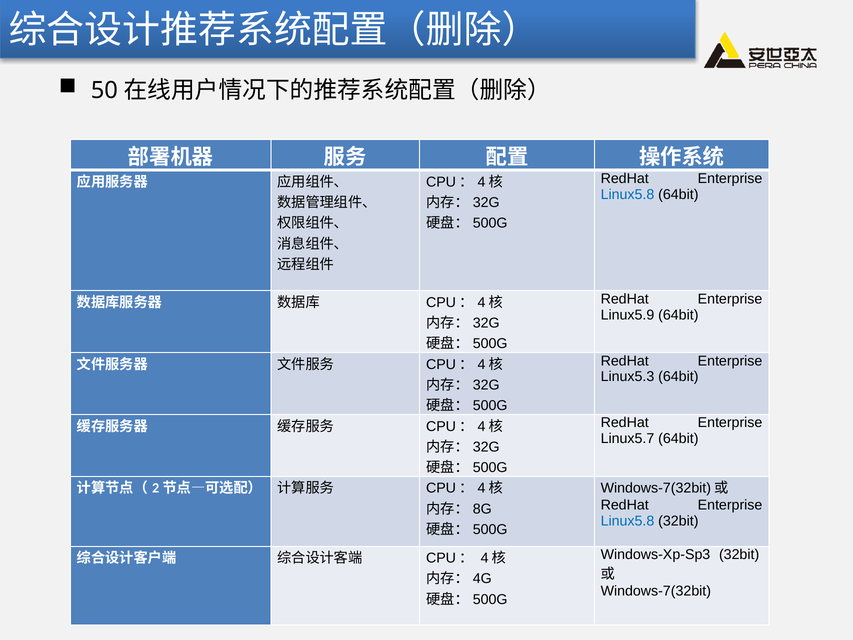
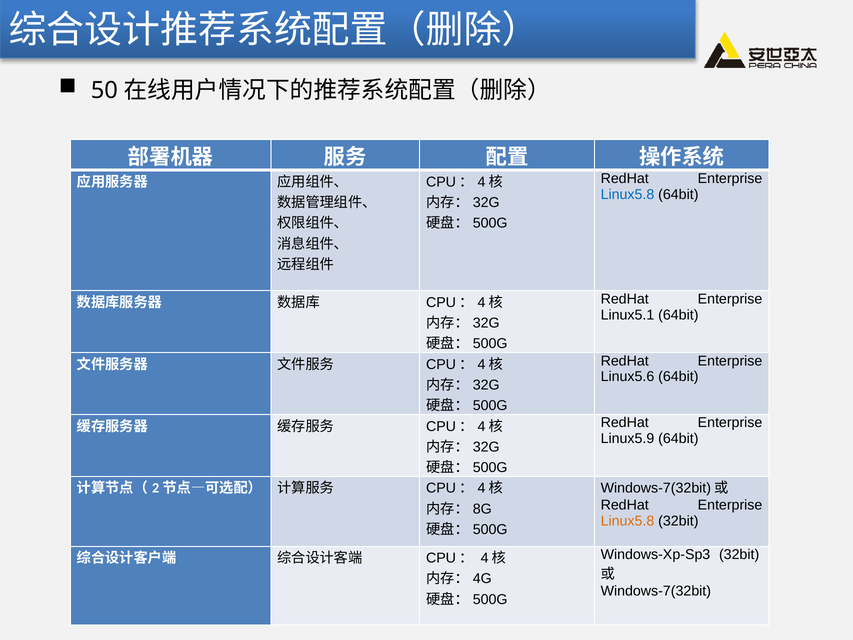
Linux5.9: Linux5.9 -> Linux5.1 (627, 315)
Linux5.3: Linux5.3 -> Linux5.6 (627, 377)
Linux5.7: Linux5.7 -> Linux5.9 (627, 439)
Linux5.8 colour: blue -> orange (627, 521)
